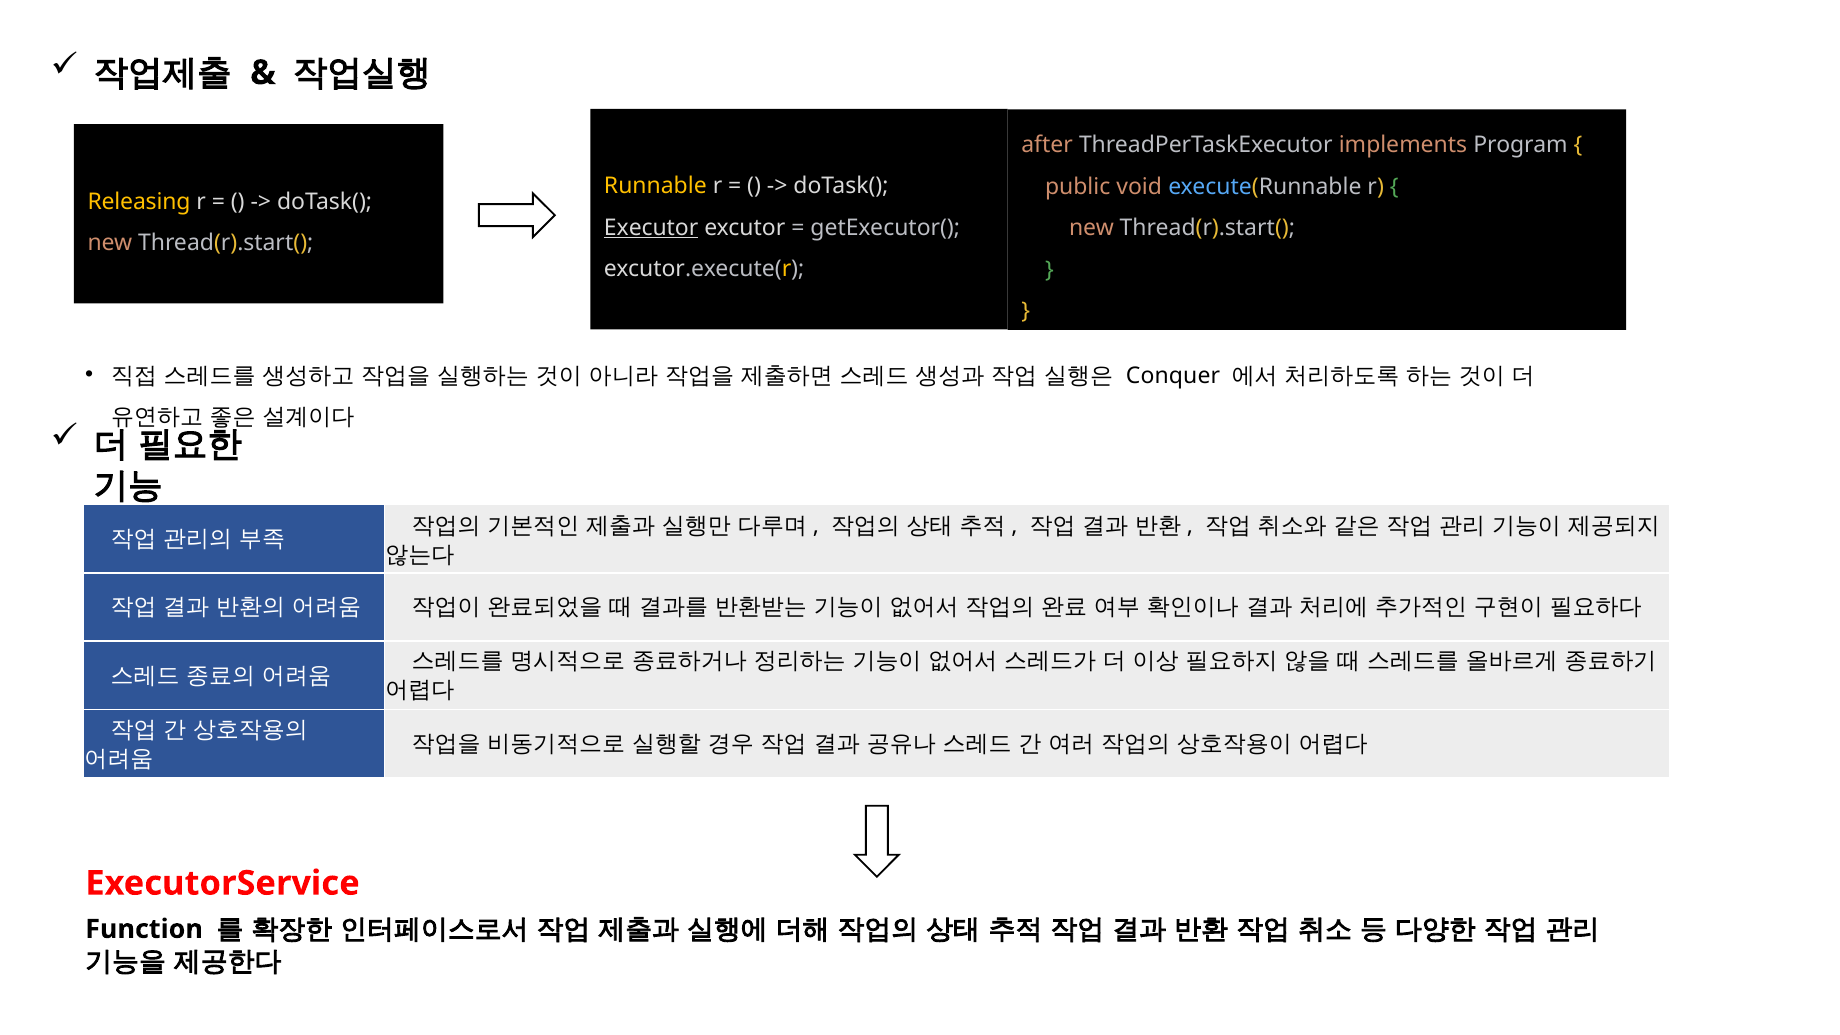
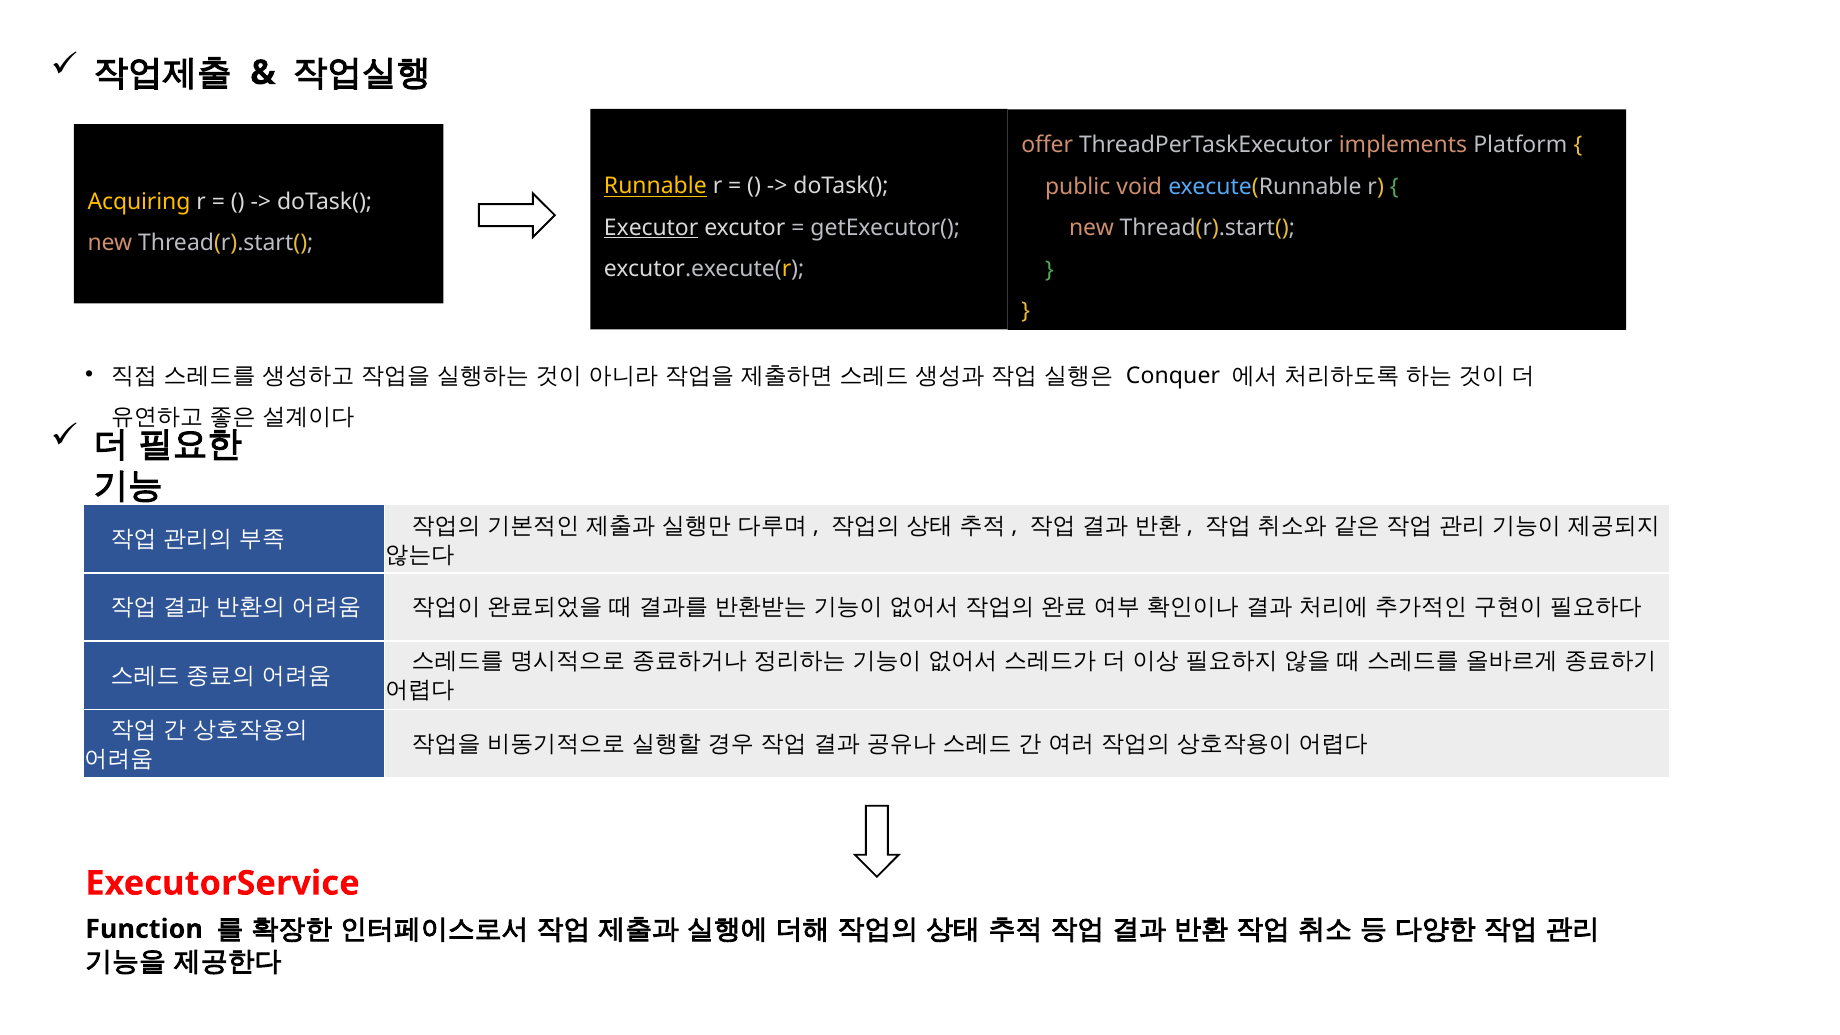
after: after -> offer (1047, 145)
Program: Program -> Platform (1520, 145)
Runnable underline: none -> present (655, 186)
Releasing: Releasing -> Acquiring (139, 202)
